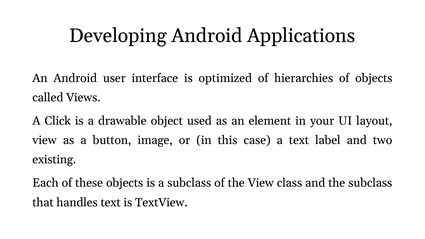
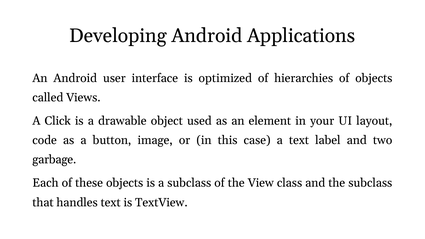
view: view -> code (45, 140)
existing: existing -> garbage (54, 160)
